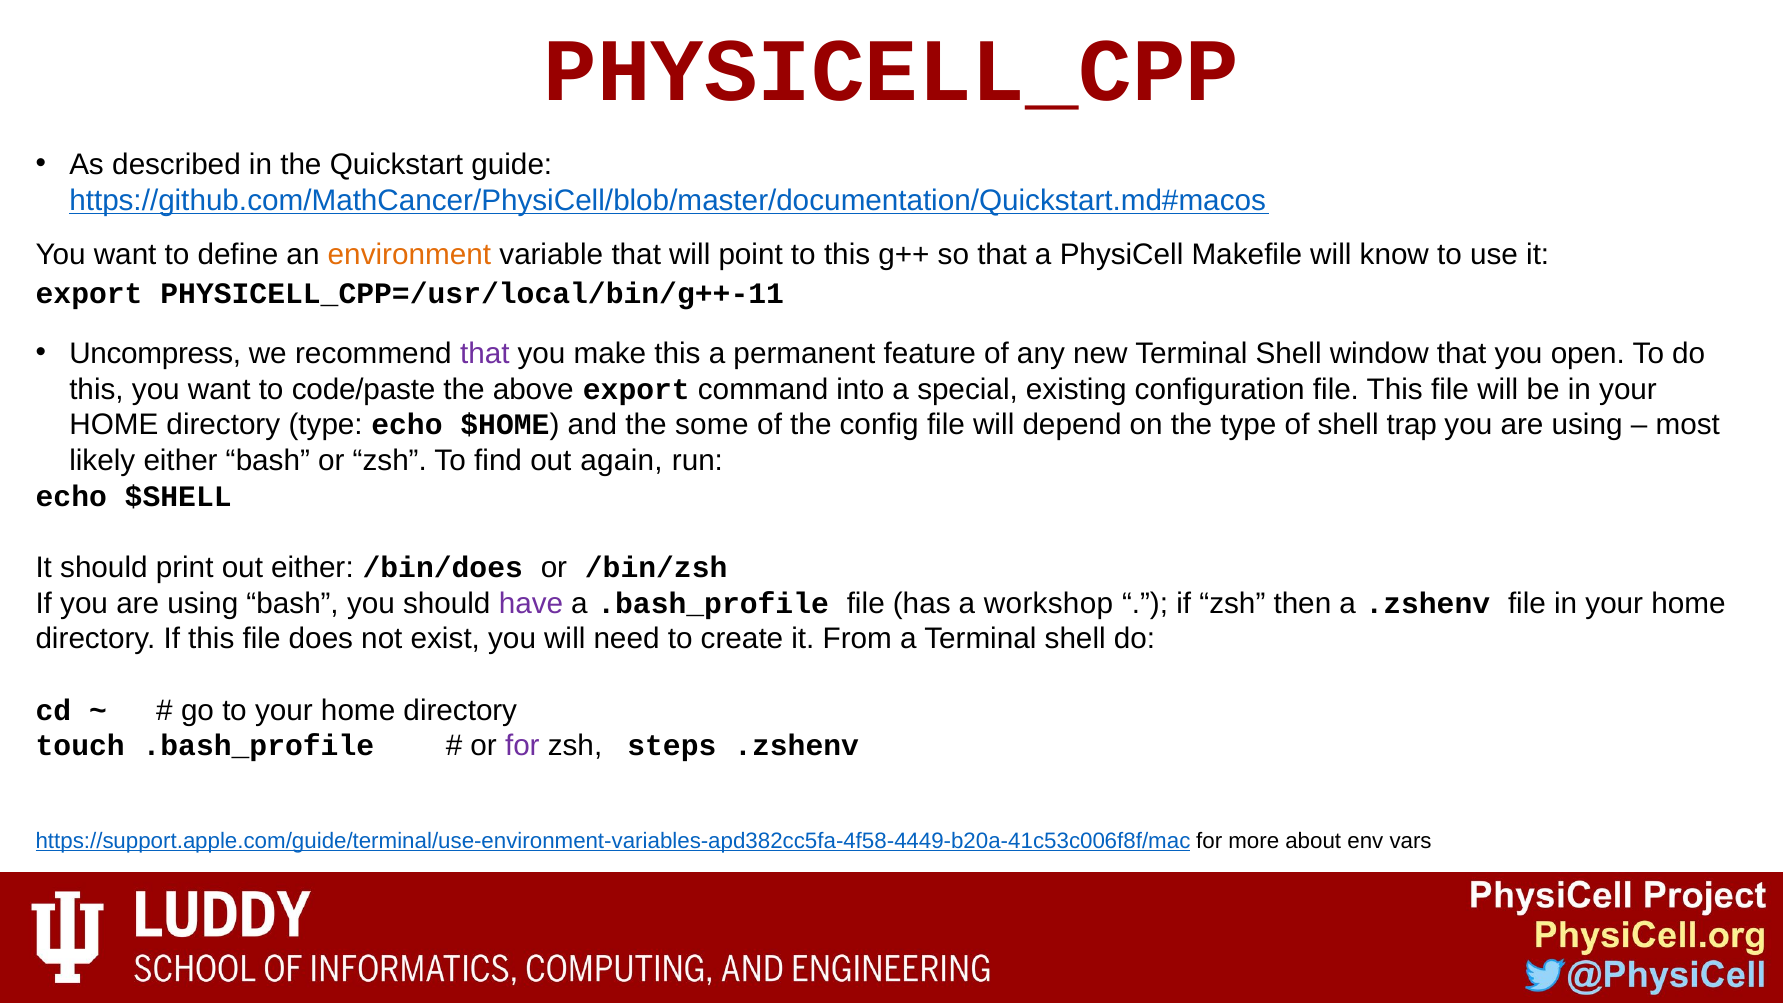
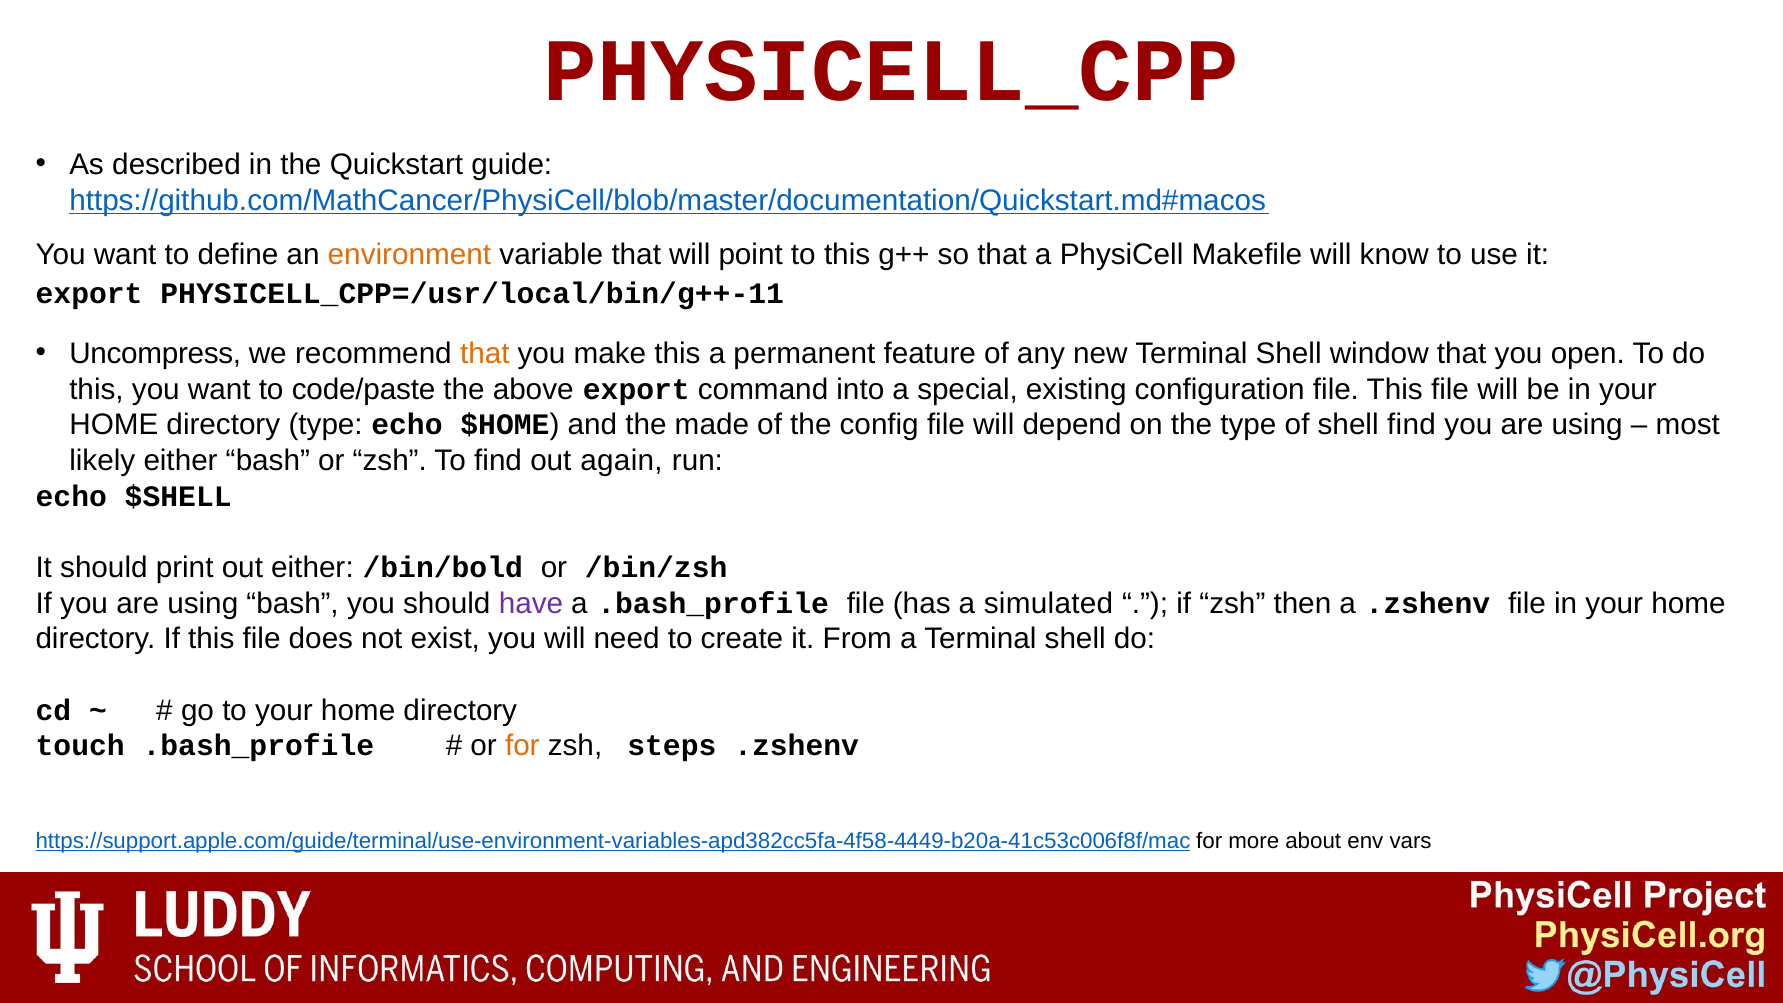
that colour: purple -> orange (485, 354)
some: some -> made (712, 425)
shell trap: trap -> find (1412, 425)
/bin/does: /bin/does -> /bin/bold (443, 568)
workshop: workshop -> simulated (1049, 603)
for colour: purple -> orange (522, 746)
